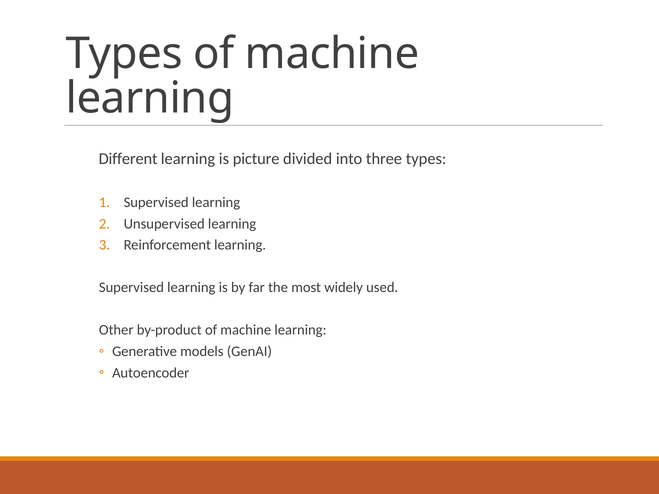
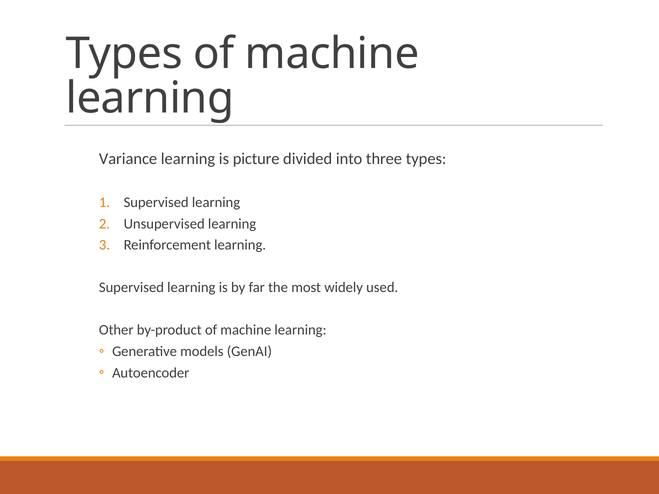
Different: Different -> Variance (128, 159)
